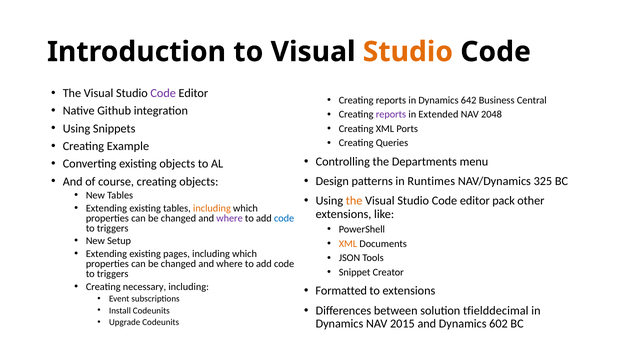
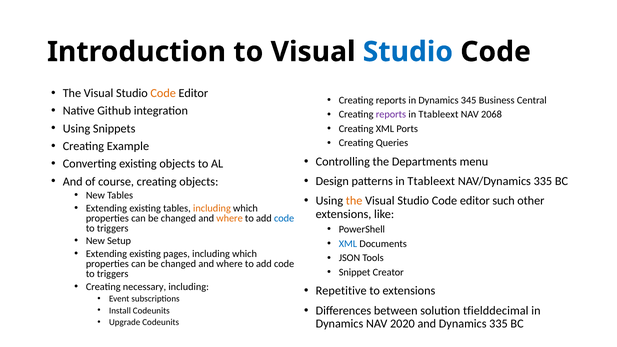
Studio colour: orange -> blue (408, 52)
Code colour: purple -> orange (163, 93)
642: 642 -> 345 (469, 100)
Extended: Extended -> Ttableext (438, 114)
2048: 2048 -> 2068 (491, 114)
patterns in Runtimes: Runtimes -> Ttableext (431, 181)
NAV/Dynamics 325: 325 -> 335 (543, 181)
pack: pack -> such (504, 201)
where colour: purple -> orange (230, 218)
XML colour: orange -> blue (348, 244)
Formatted: Formatted -> Repetitive (341, 291)
2015: 2015 -> 2020 (402, 324)
Dynamics 602: 602 -> 335 (498, 324)
